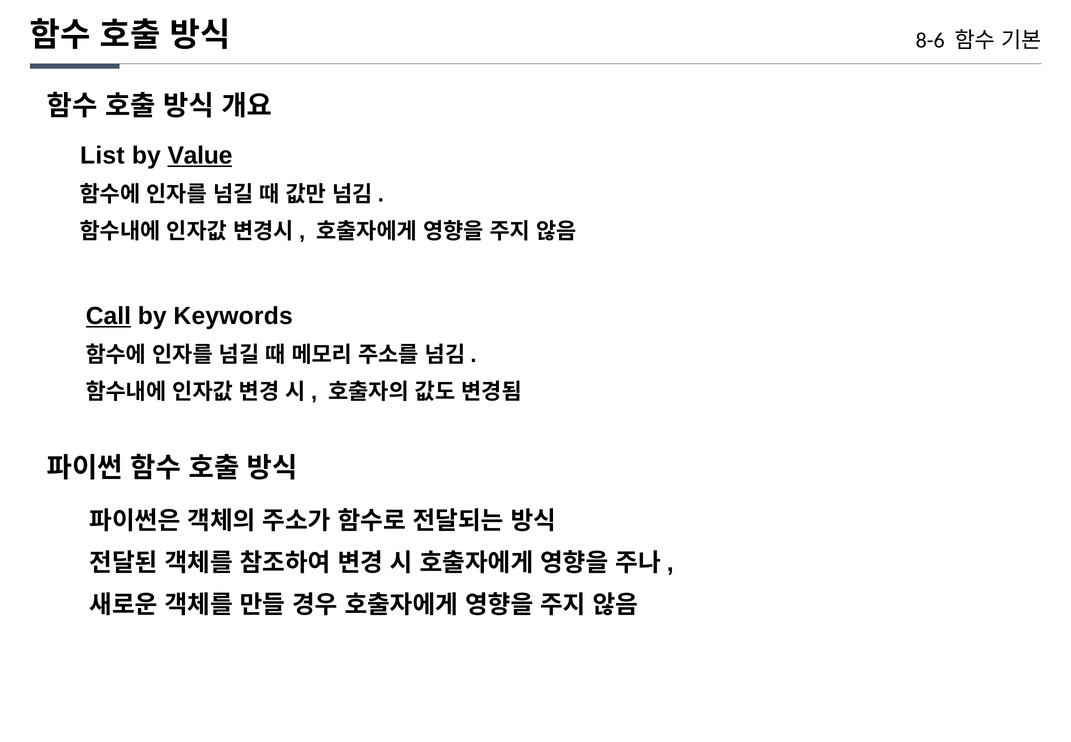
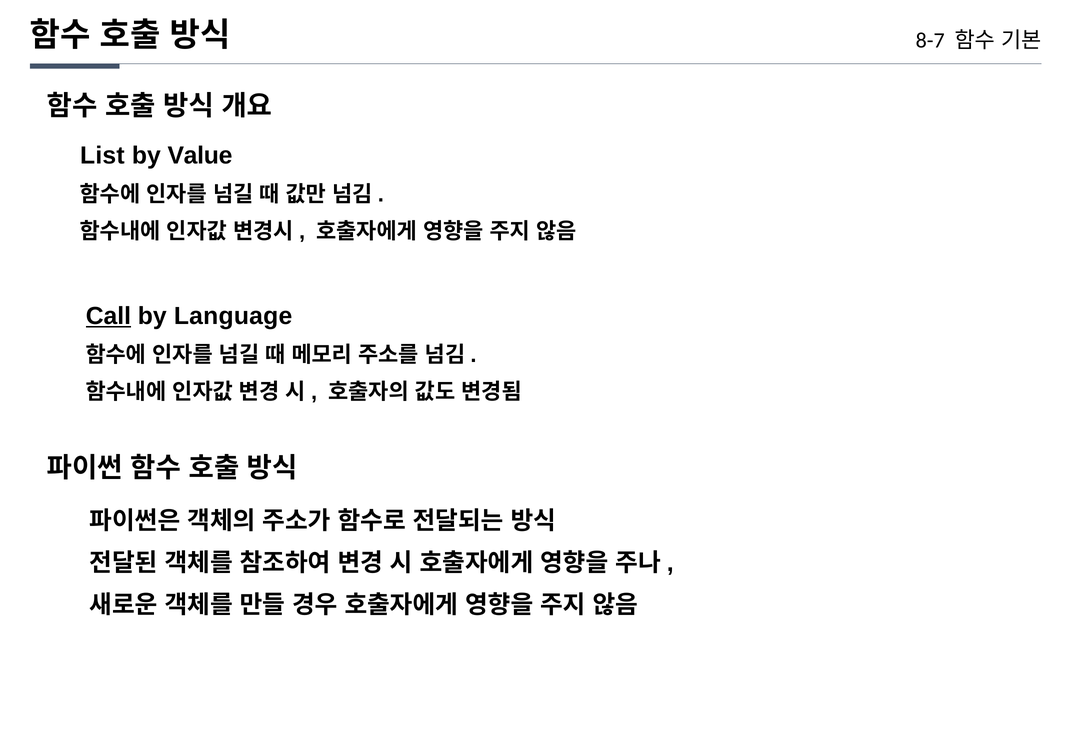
8-6: 8-6 -> 8-7 (930, 41)
Value underline: present -> none (200, 155)
Keywords: Keywords -> Language (233, 316)
